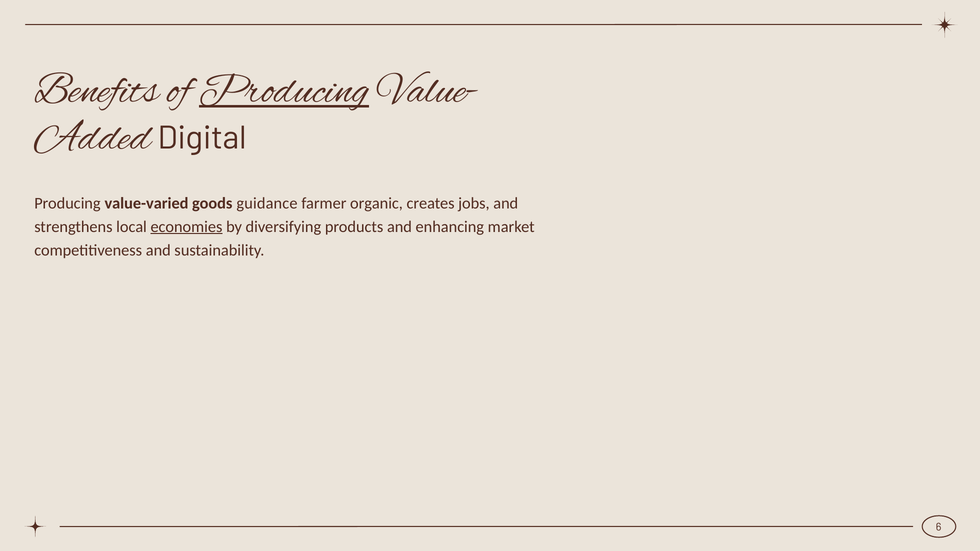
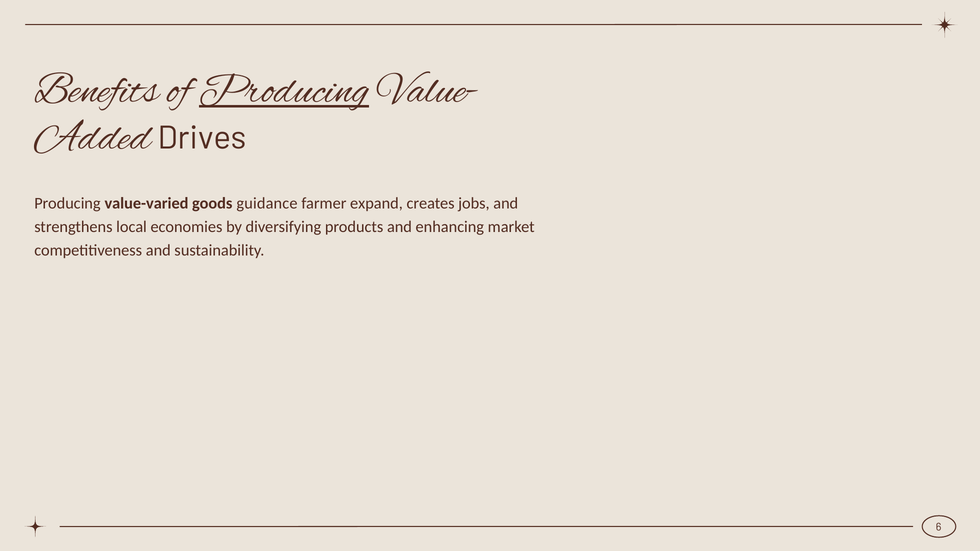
Digital: Digital -> Drives (202, 138)
organic: organic -> expand (376, 203)
economies underline: present -> none (186, 227)
